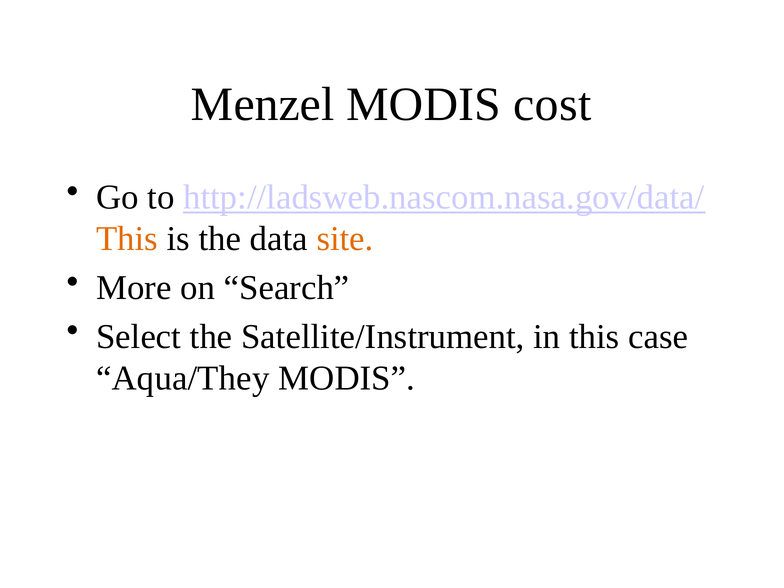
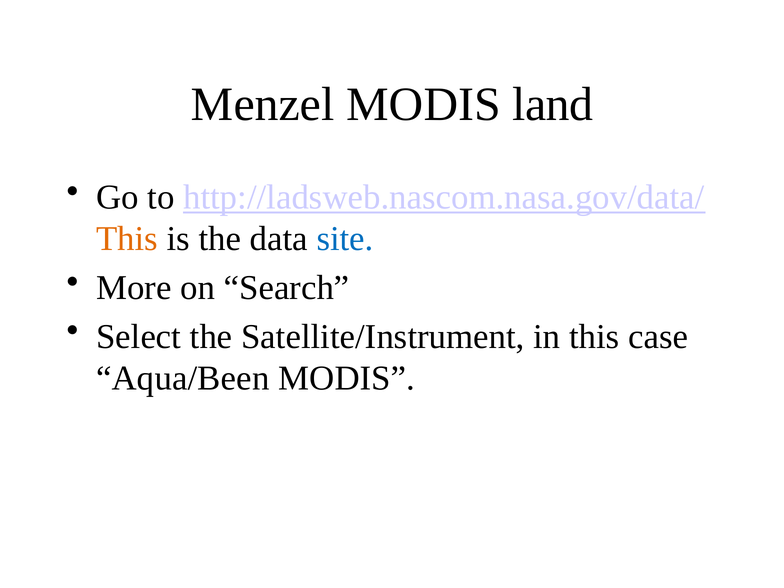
cost: cost -> land (553, 105)
site colour: orange -> blue (345, 239)
Aqua/They: Aqua/They -> Aqua/Been (183, 378)
